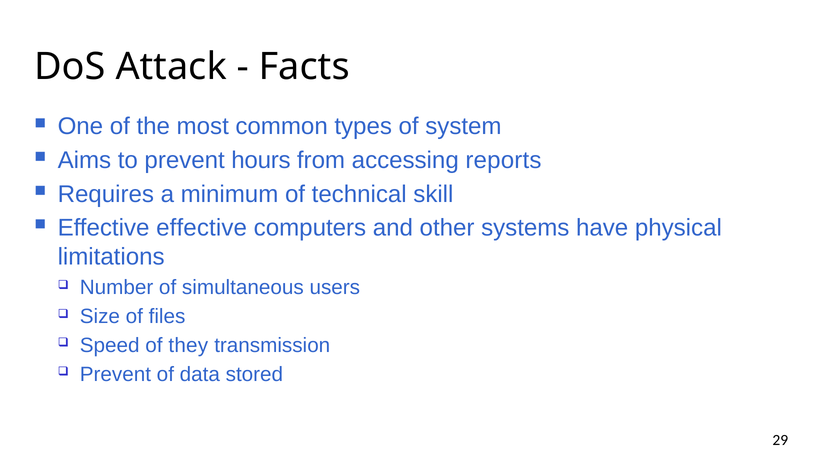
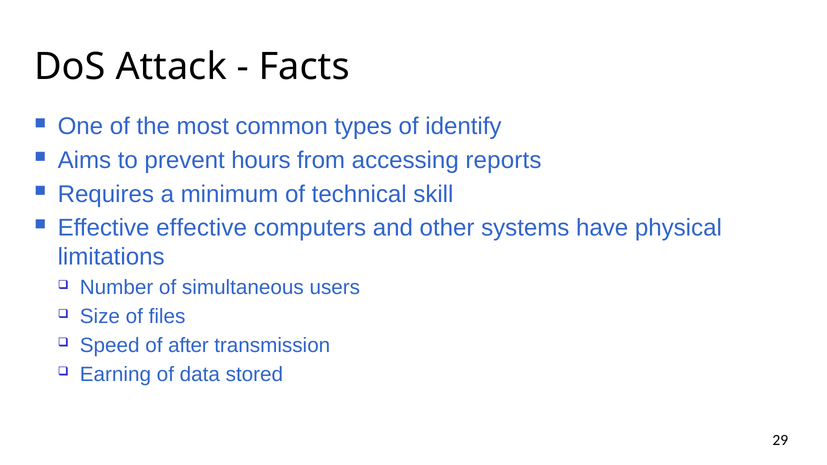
system: system -> identify (463, 127)
they: they -> after (189, 346)
Prevent: Prevent -> Earning (115, 375)
